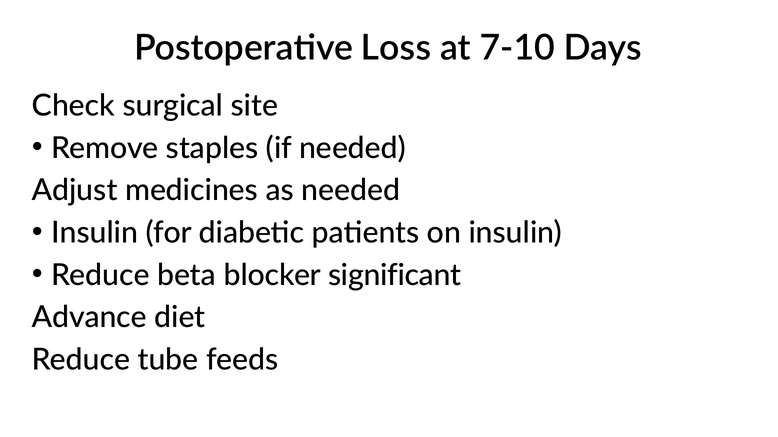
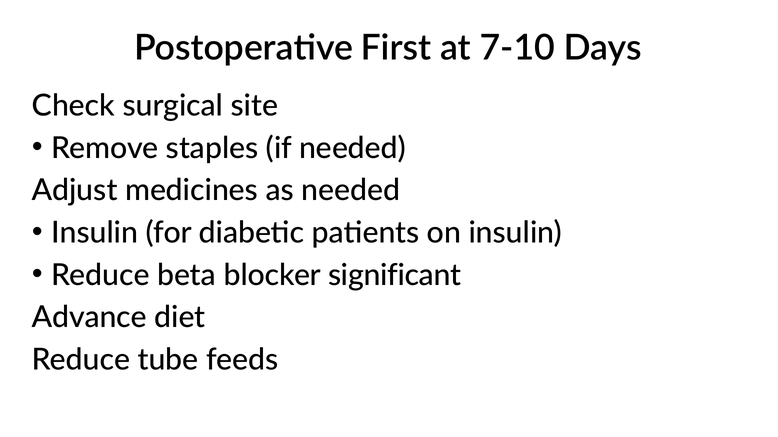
Loss: Loss -> First (396, 48)
